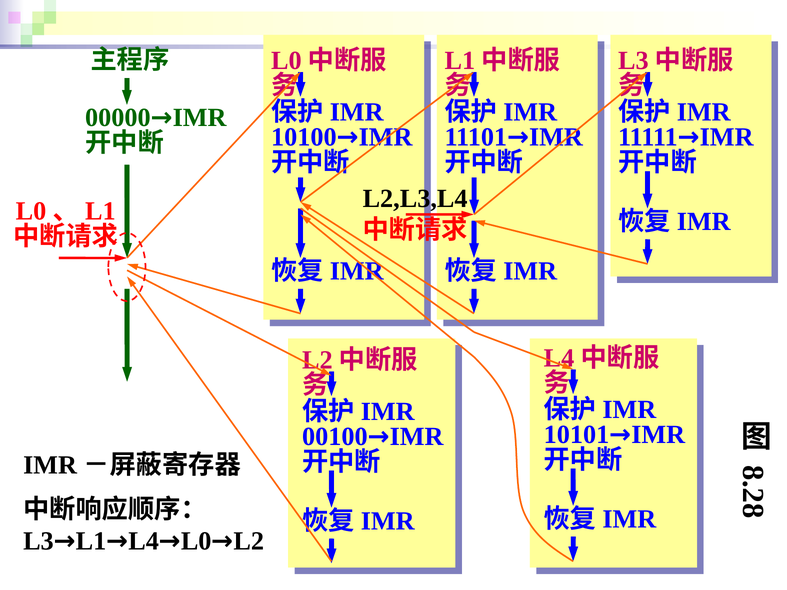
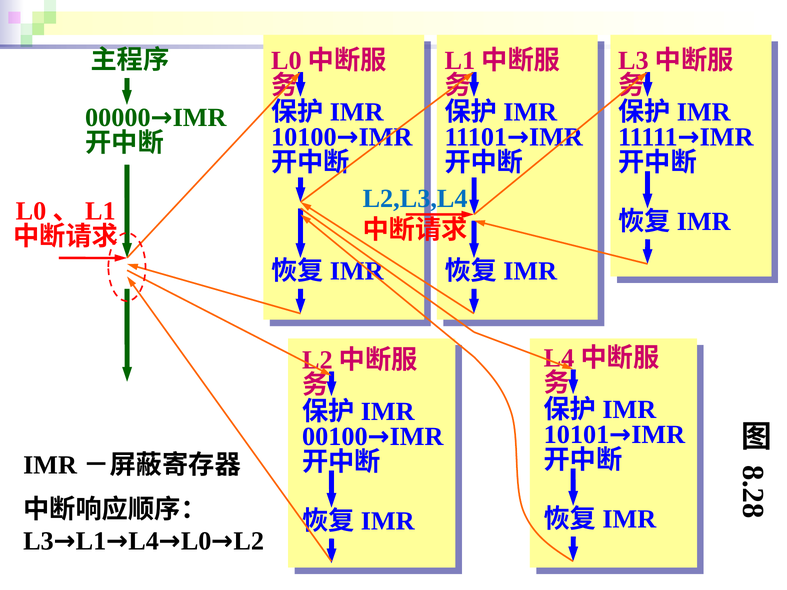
L2,L3,L4 colour: black -> blue (415, 199)
